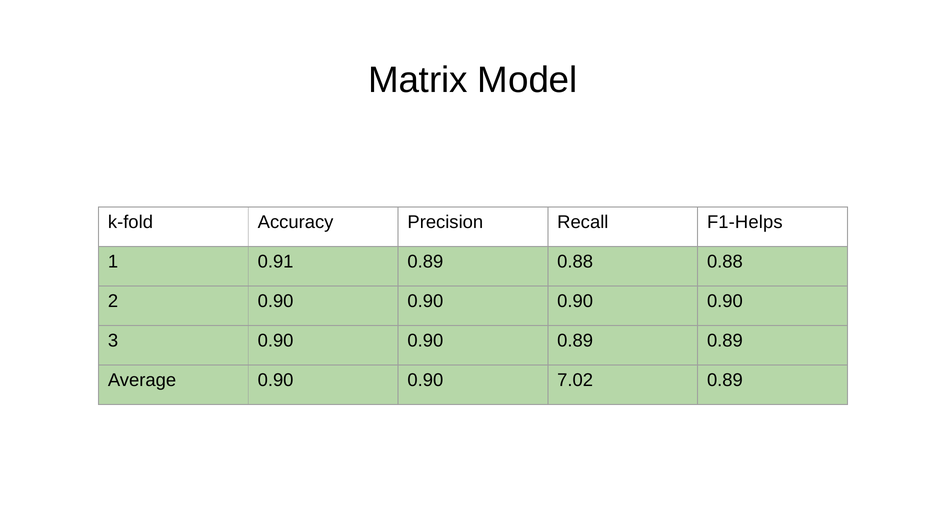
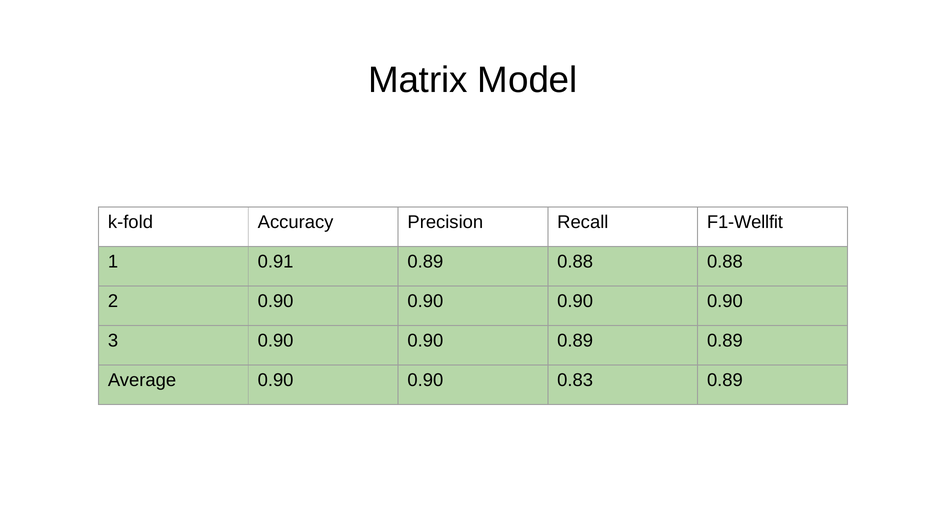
F1-Helps: F1-Helps -> F1-Wellfit (745, 222)
7.02: 7.02 -> 0.83 (575, 381)
